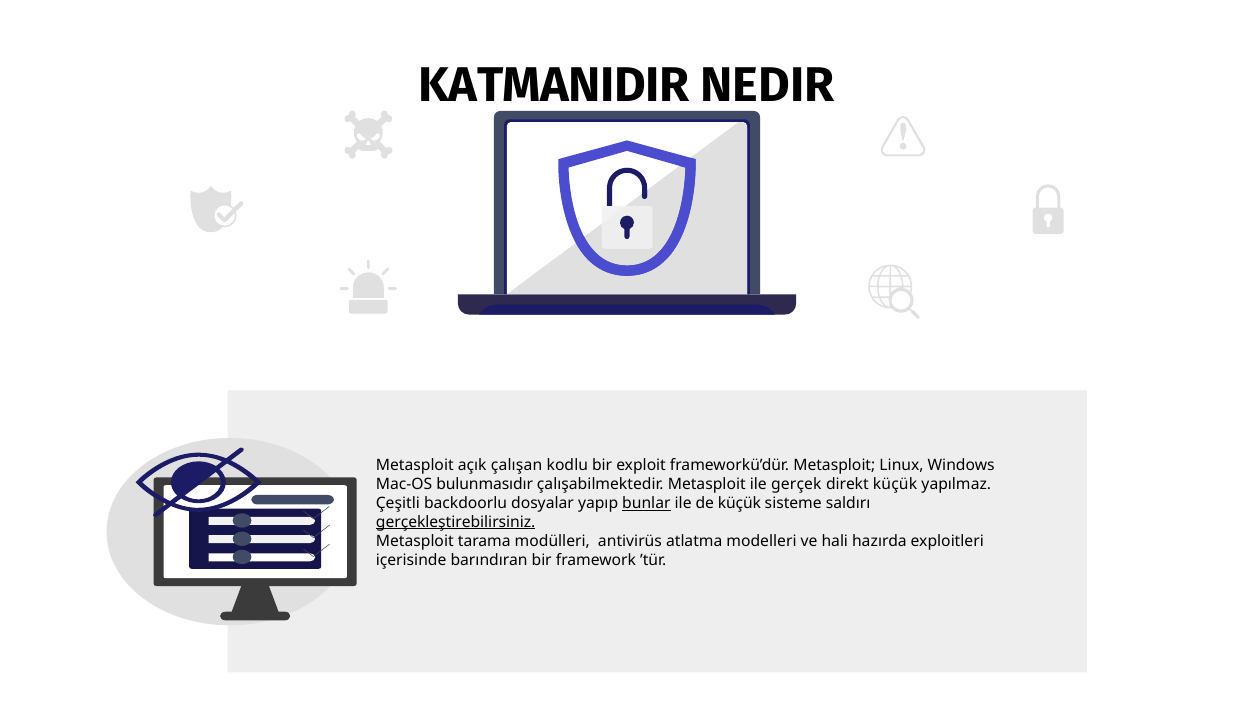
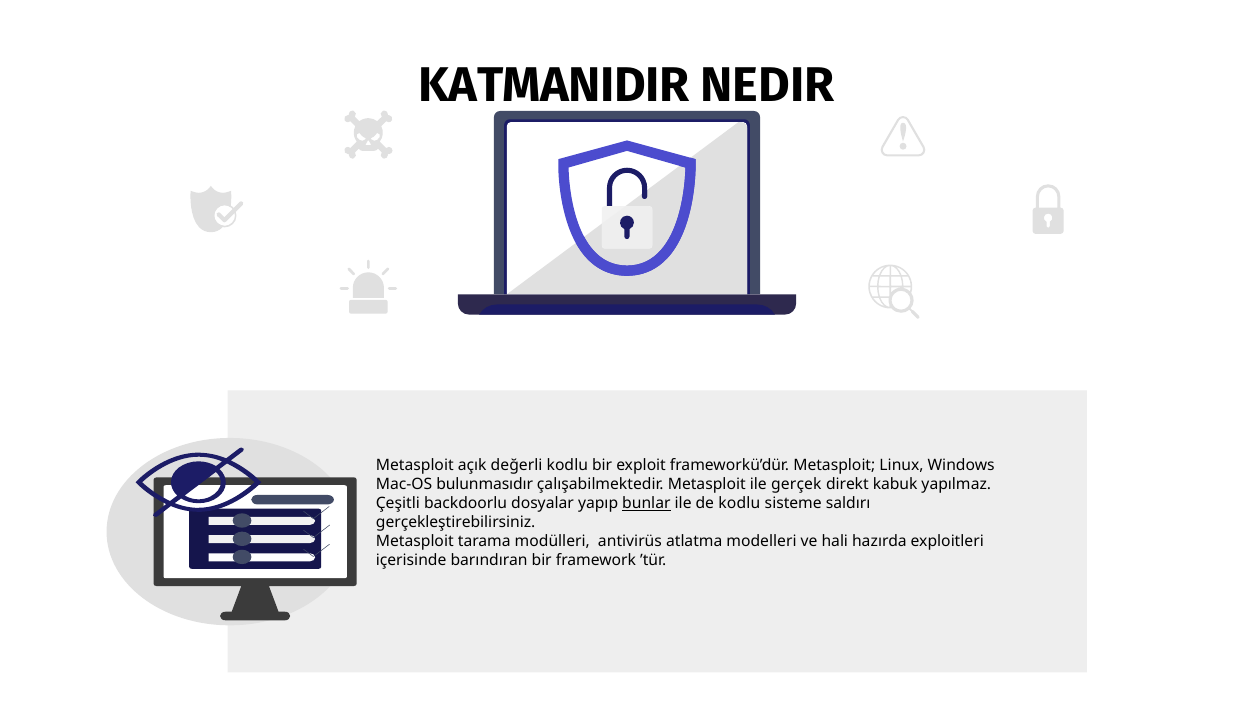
çalışan: çalışan -> değerli (517, 465)
direkt küçük: küçük -> kabuk (895, 484)
de küçük: küçük -> kodlu (739, 503)
gerçekleştirebilirsiniz underline: present -> none (456, 522)
